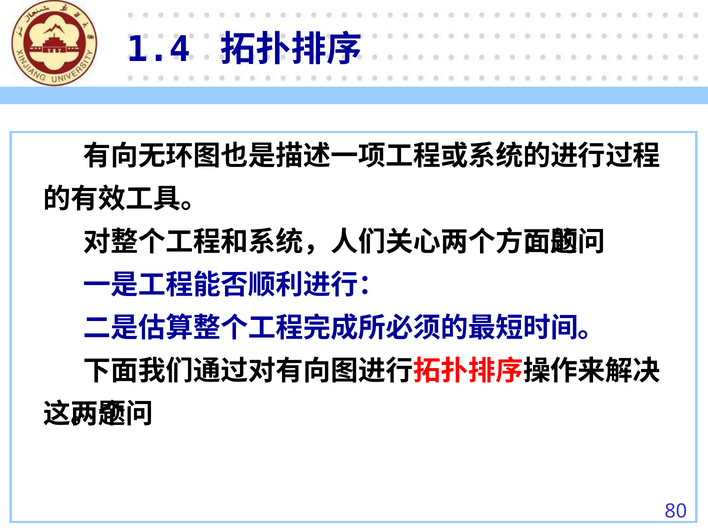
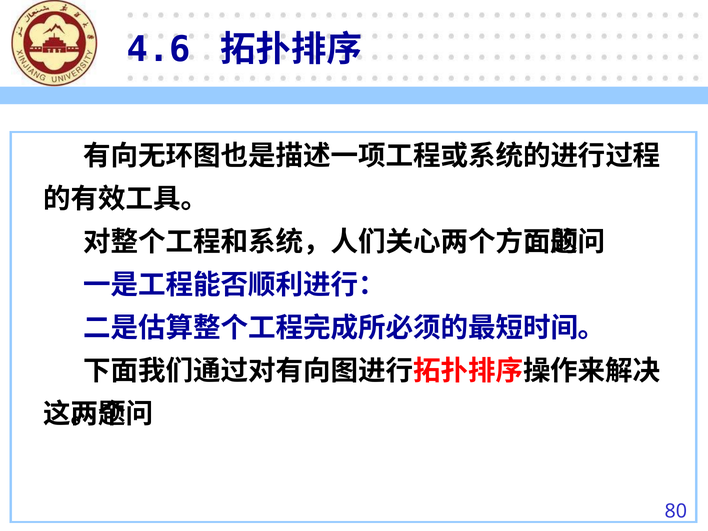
1.4: 1.4 -> 4.6 (159, 50)
